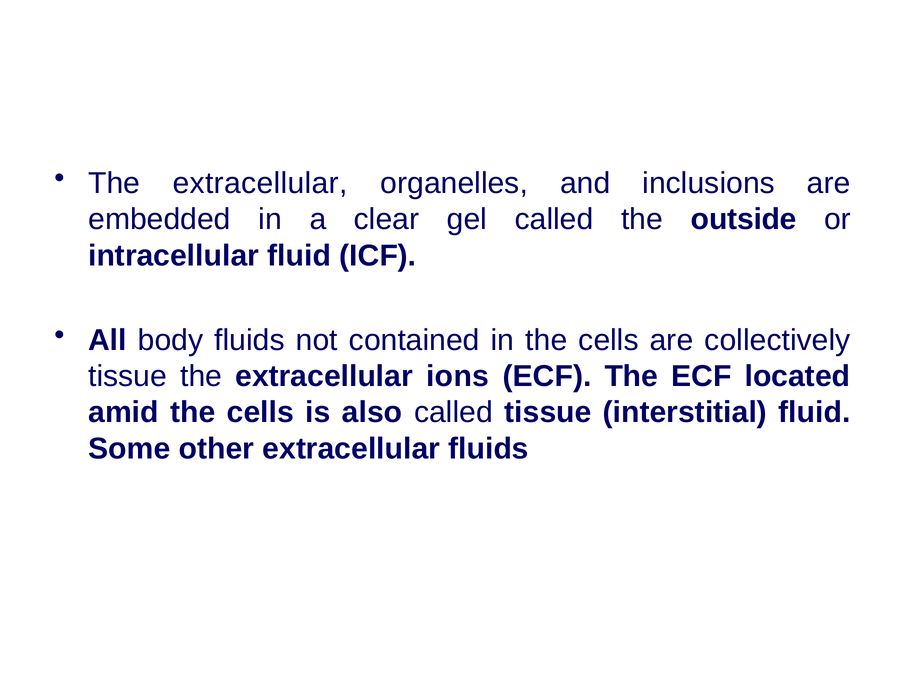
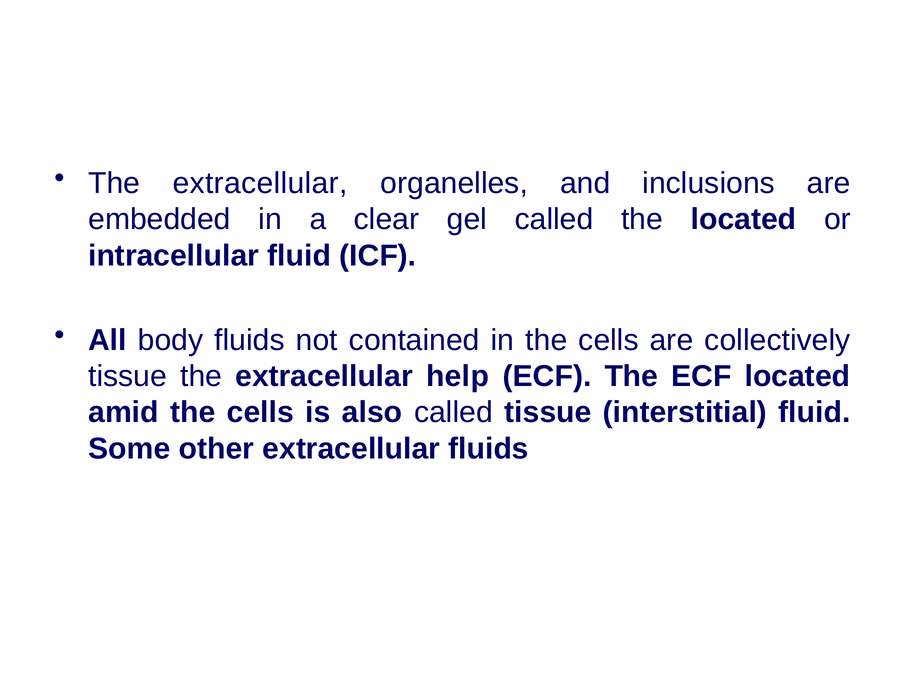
the outside: outside -> located (744, 219)
ions: ions -> help (458, 376)
